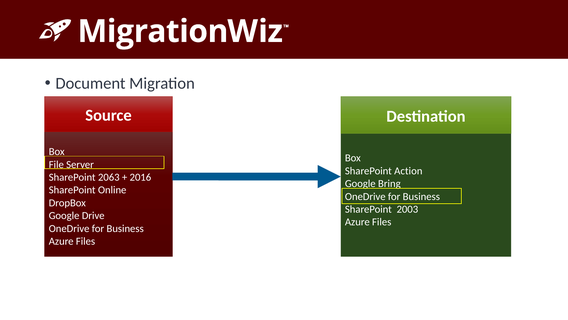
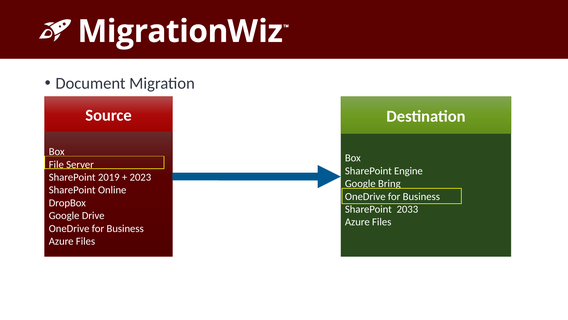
Action: Action -> Engine (408, 171)
2063: 2063 -> 2019 (109, 177)
2016: 2016 -> 2023 (140, 177)
2003: 2003 -> 2033 (407, 209)
